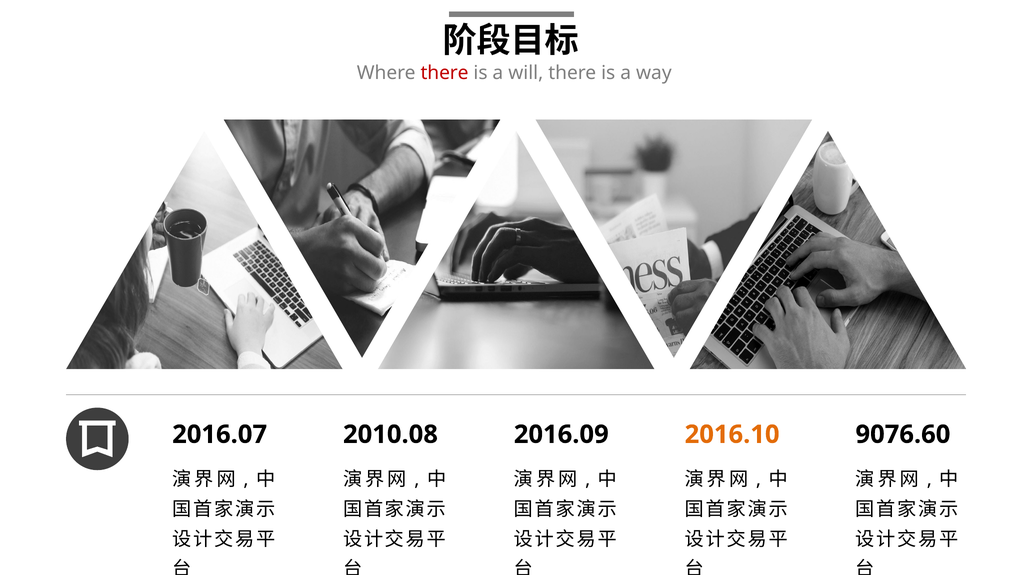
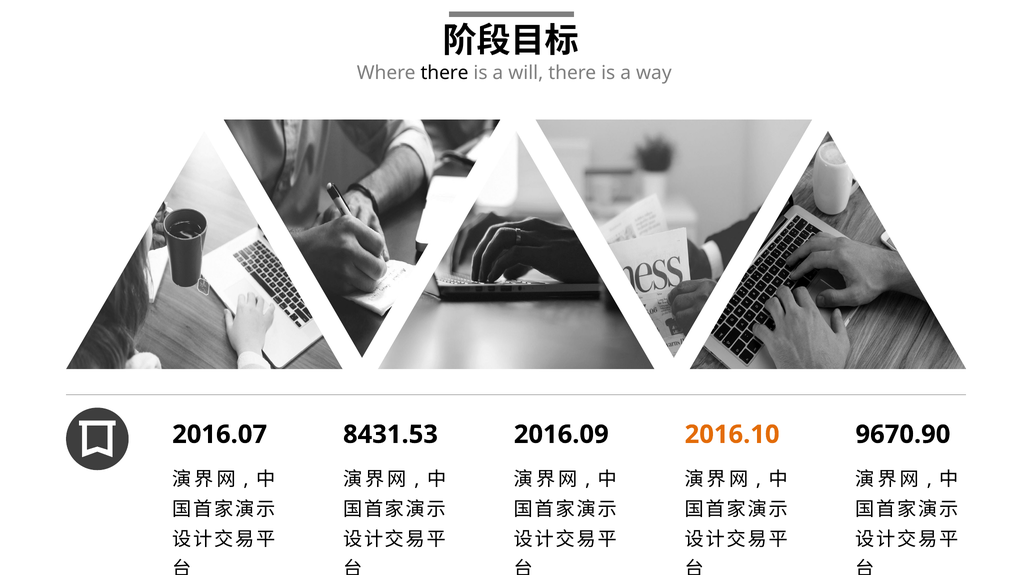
there colour: red -> black (445, 73)
2010.08: 2010.08 -> 8431.53 (390, 435)
9076.60: 9076.60 -> 9670.90 (903, 435)
